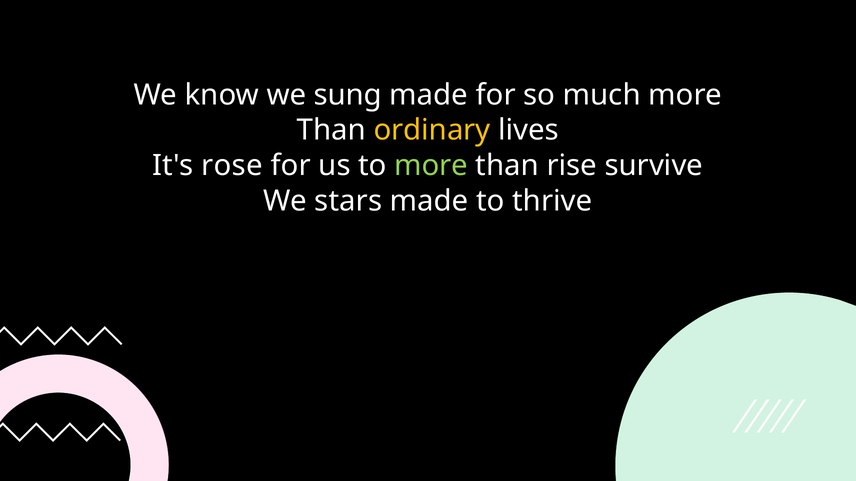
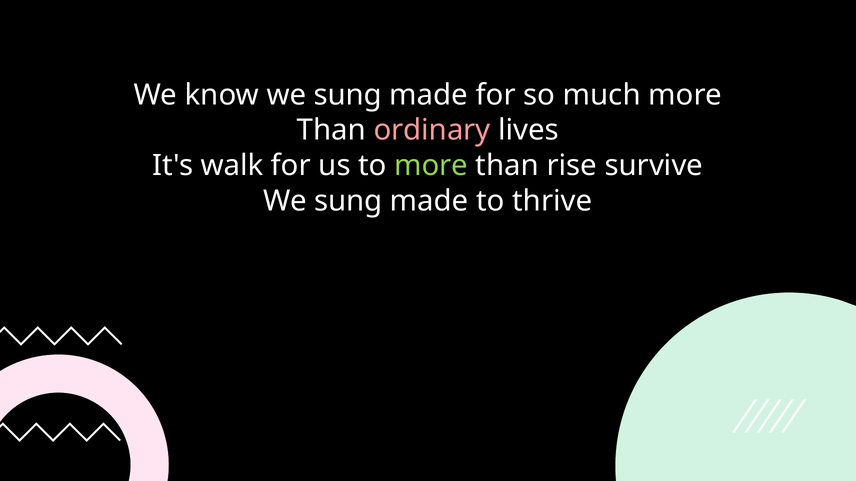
ordinary colour: yellow -> pink (432, 130)
rose: rose -> walk (232, 166)
stars: stars -> sung (348, 201)
